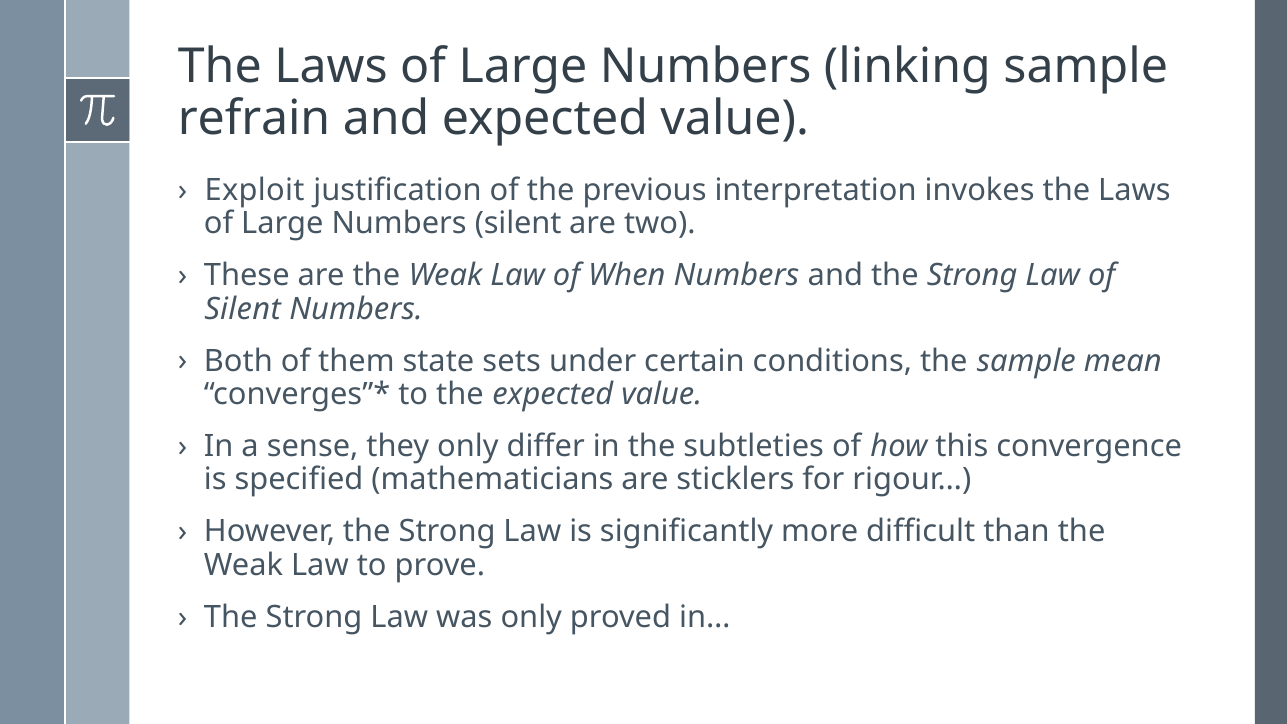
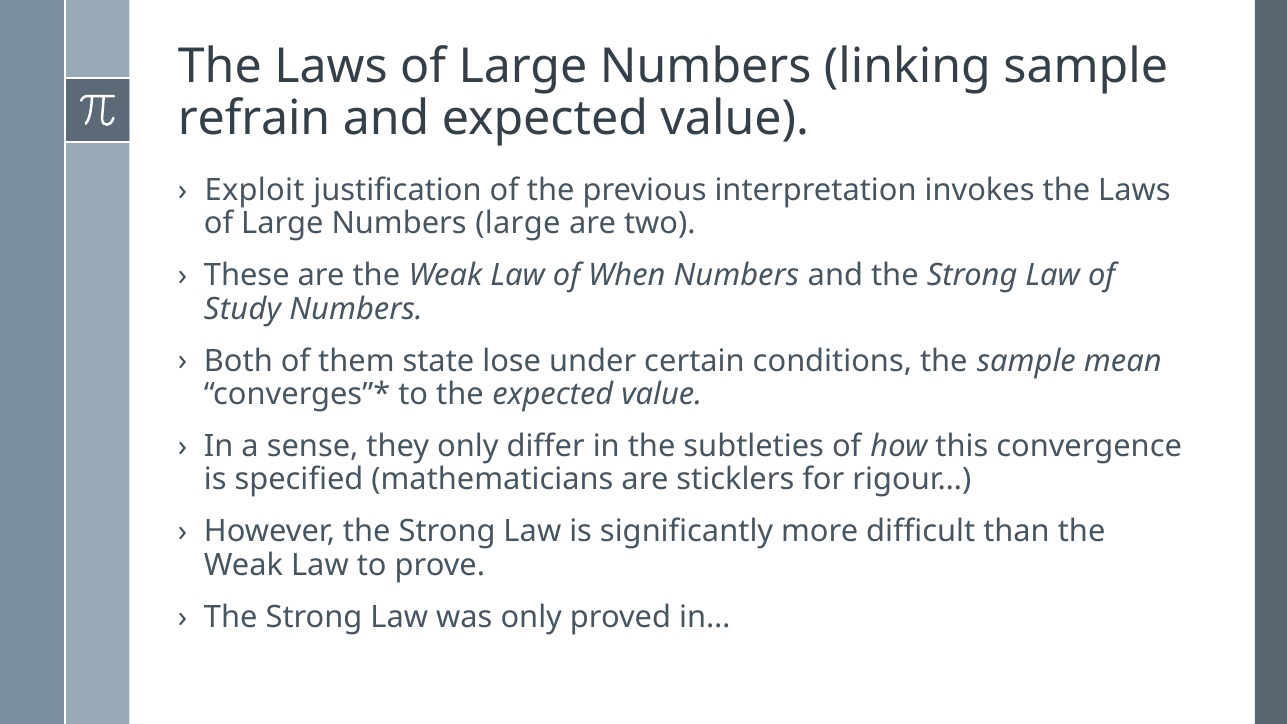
Numbers silent: silent -> large (518, 224)
Silent: Silent -> Study (243, 309)
sets: sets -> lose (512, 361)
